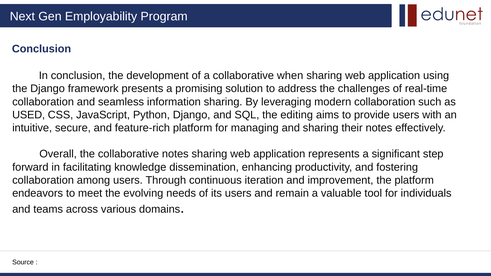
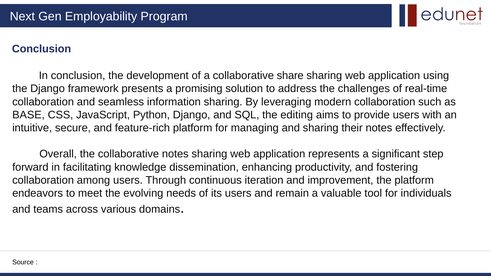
when: when -> share (290, 76)
USED: USED -> BASE (29, 115)
